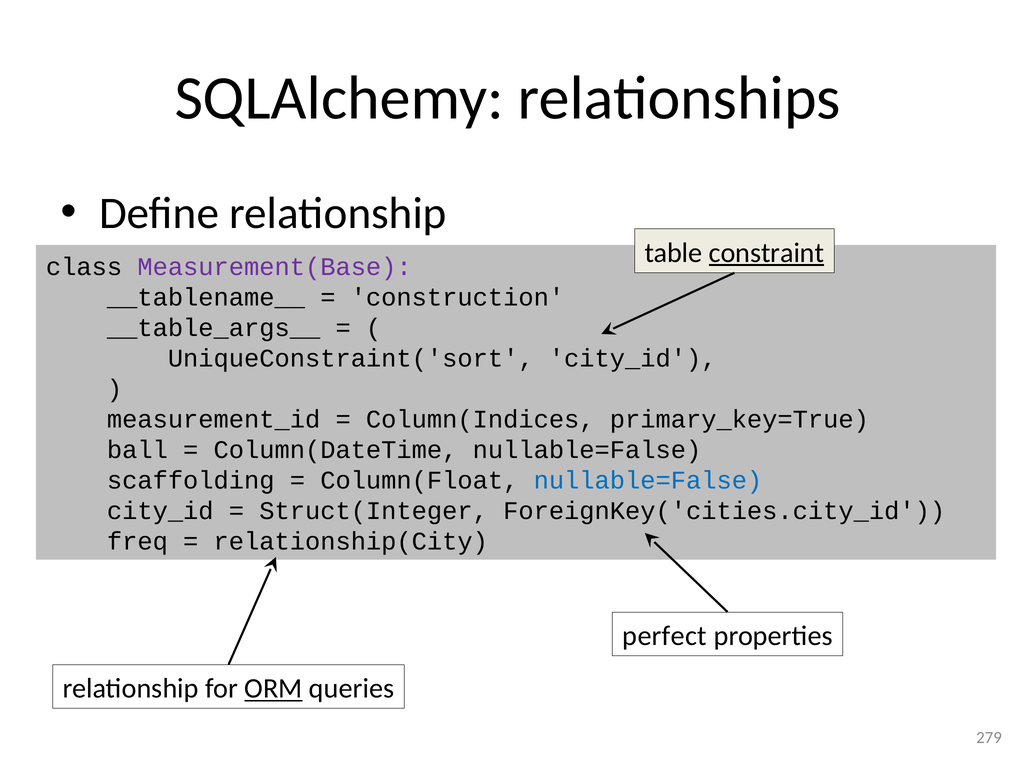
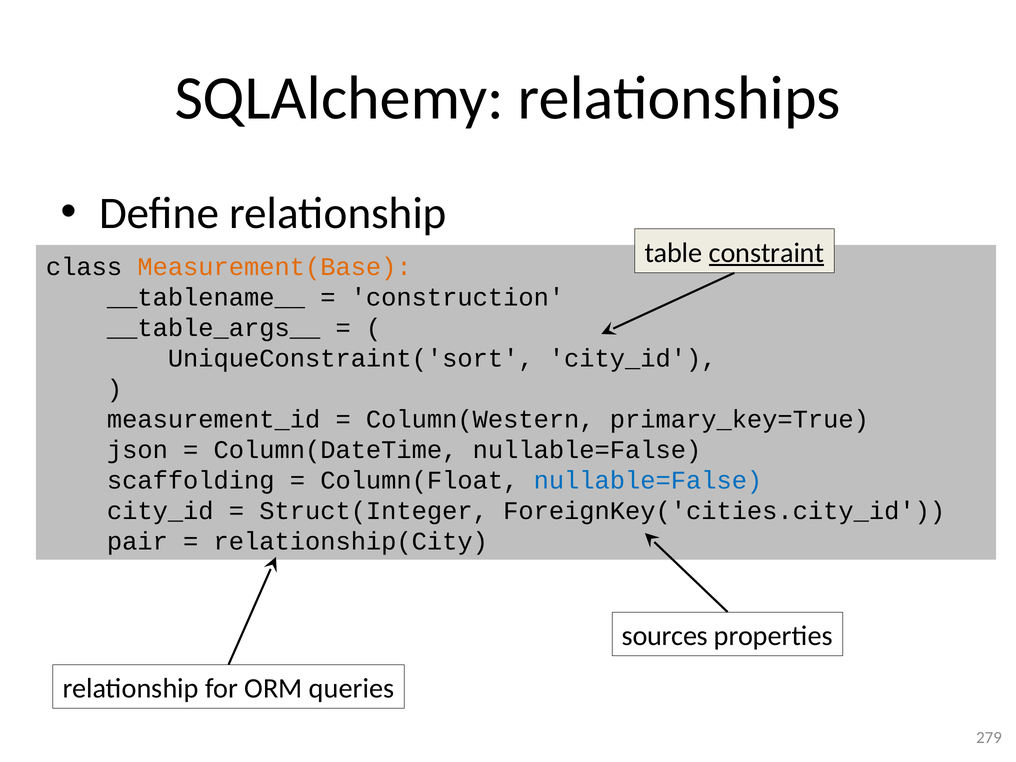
Measurement(Base colour: purple -> orange (275, 267)
Column(Indices: Column(Indices -> Column(Western (480, 419)
ball: ball -> json (137, 450)
freq: freq -> pair (137, 541)
perfect: perfect -> sources (665, 636)
ORM underline: present -> none (273, 688)
